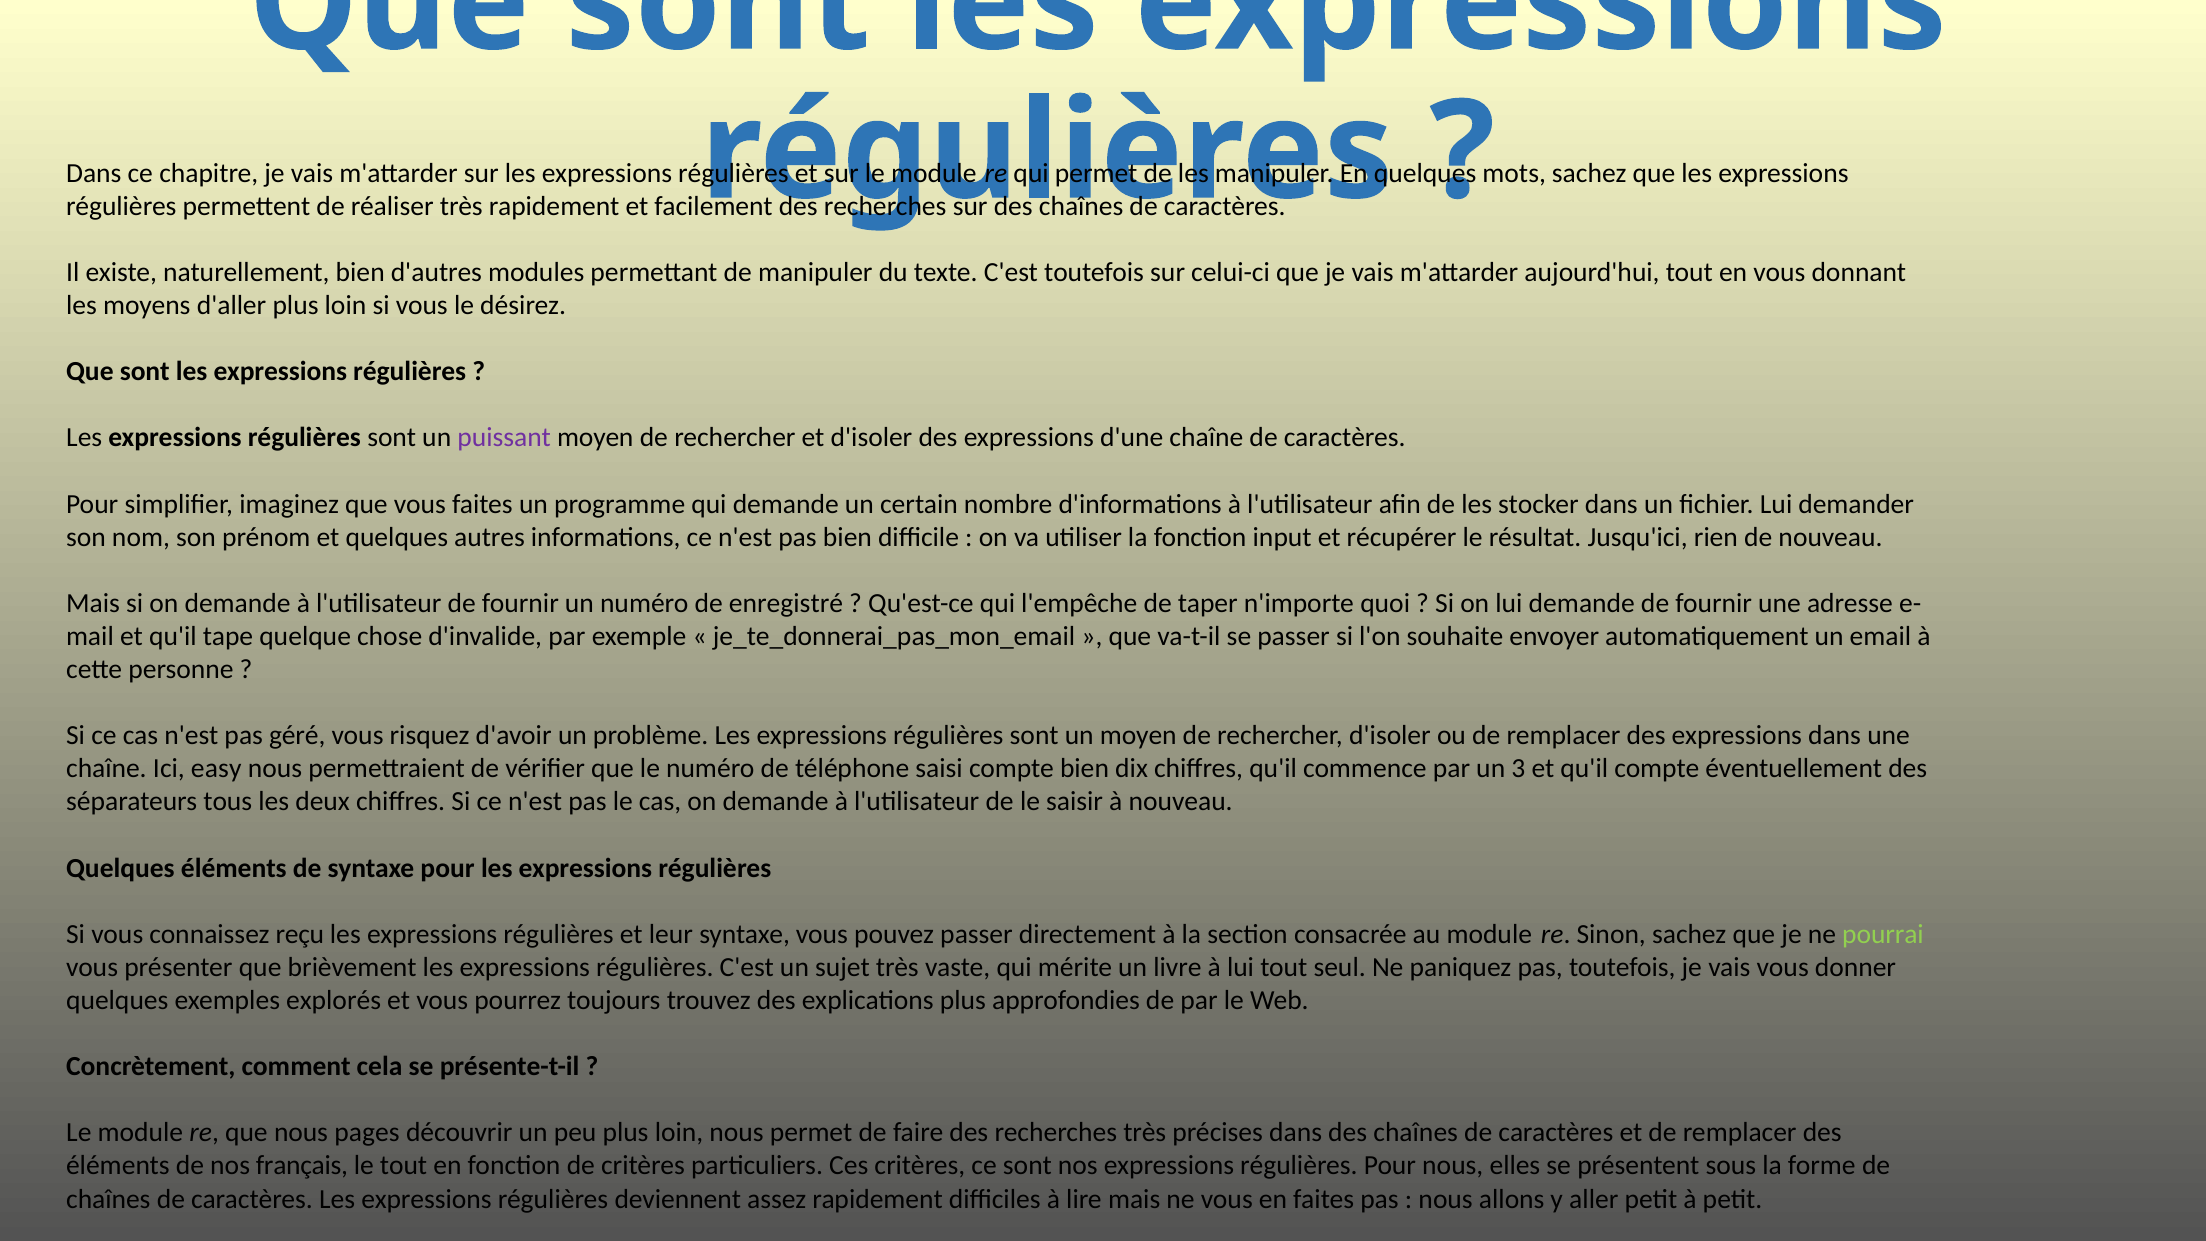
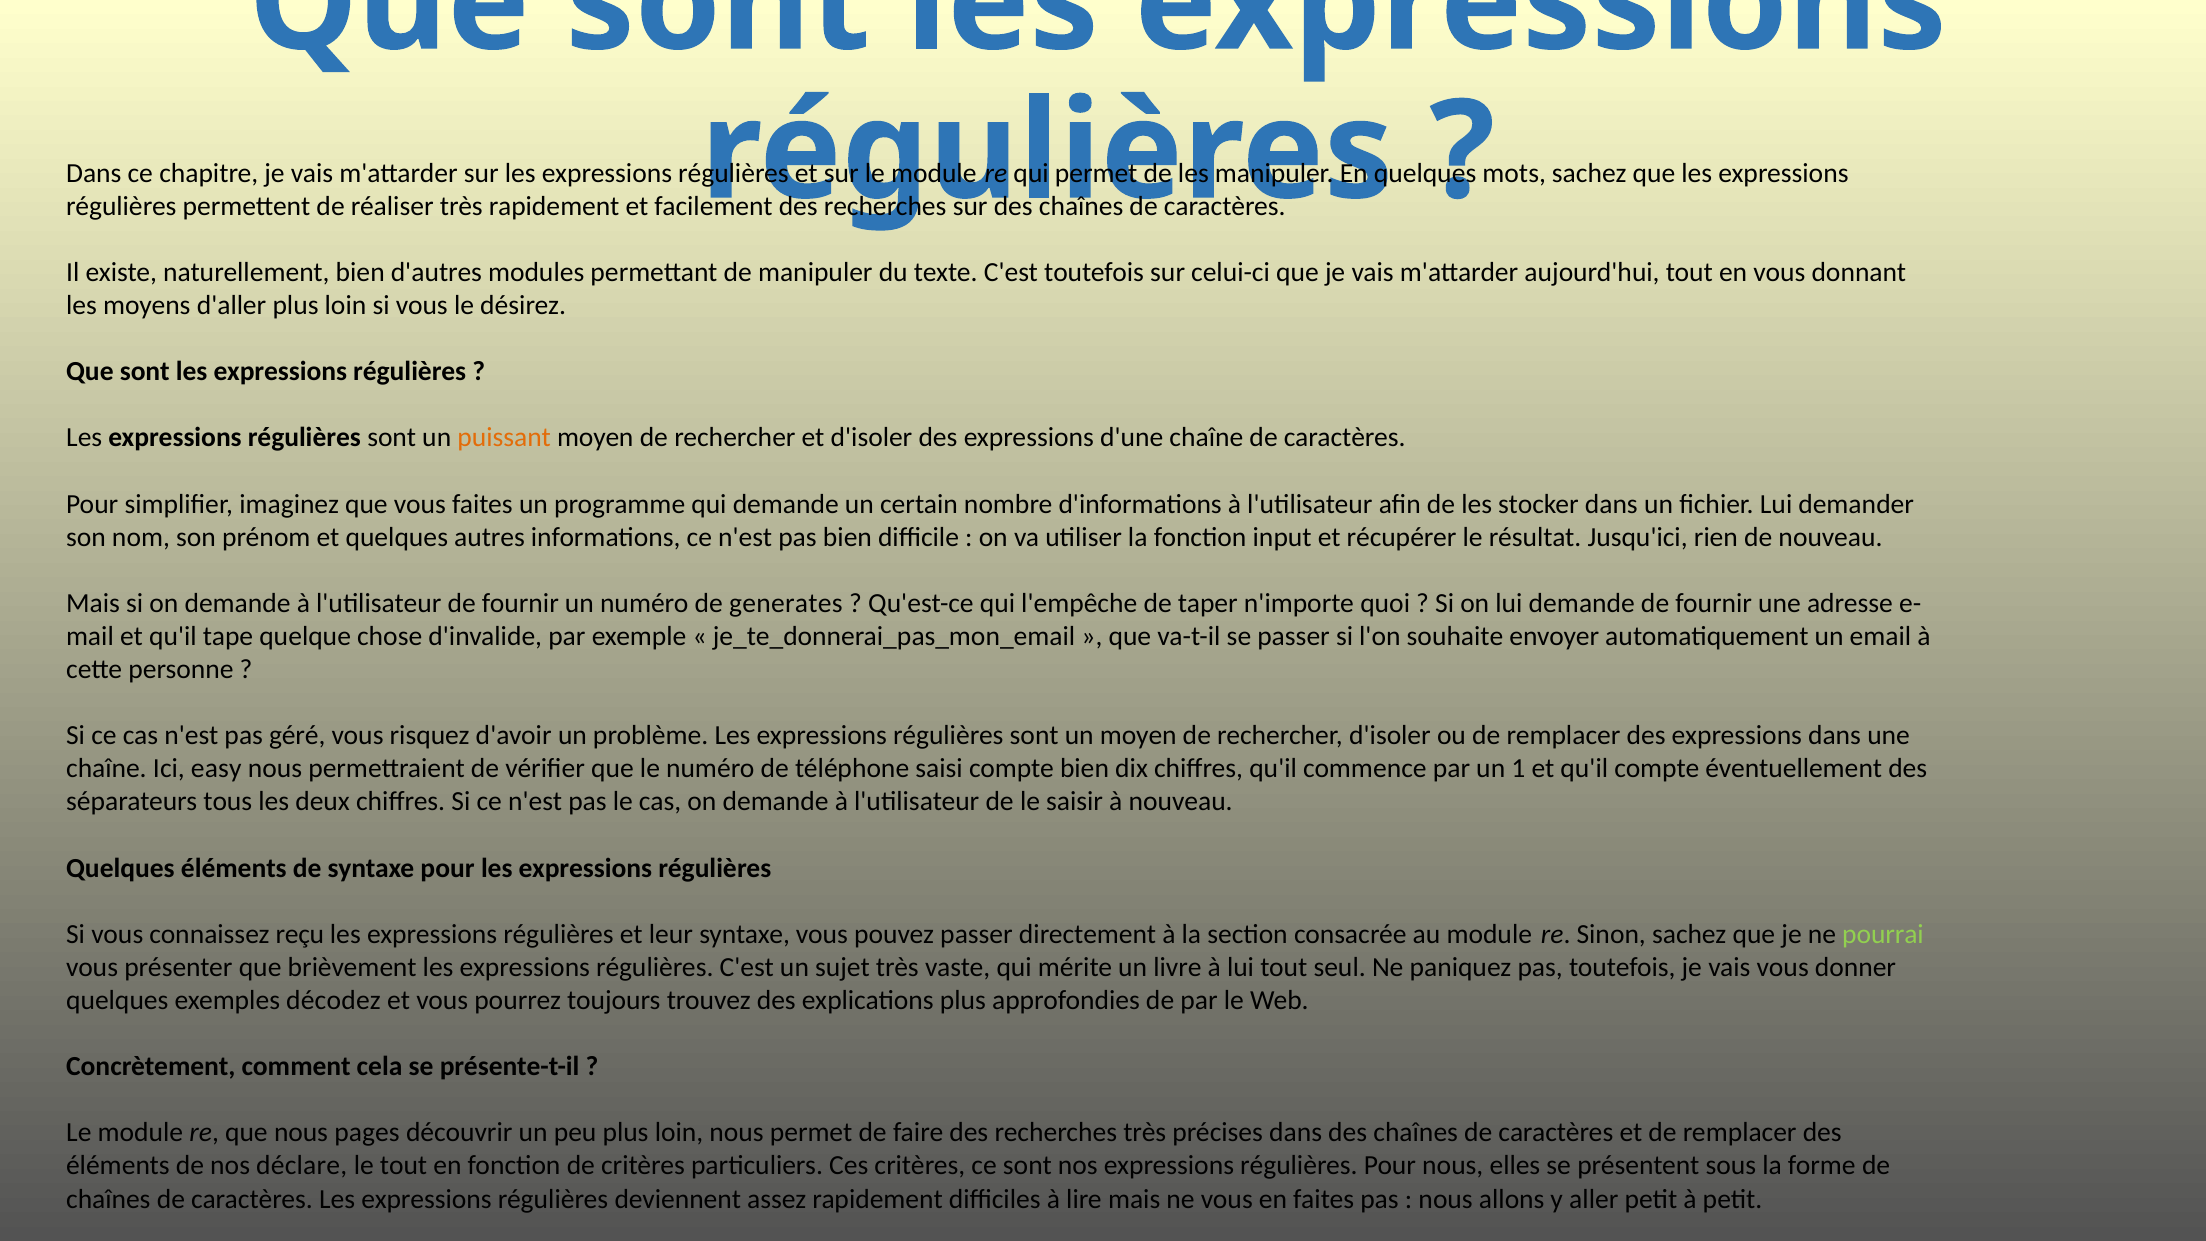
puissant colour: purple -> orange (504, 438)
enregistré: enregistré -> generates (786, 603)
3: 3 -> 1 (1518, 769)
explorés: explorés -> décodez (333, 1000)
français: français -> déclare (302, 1166)
